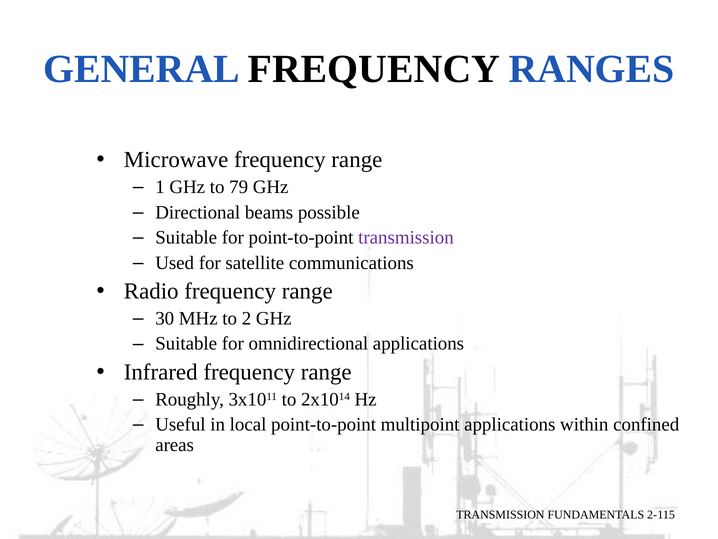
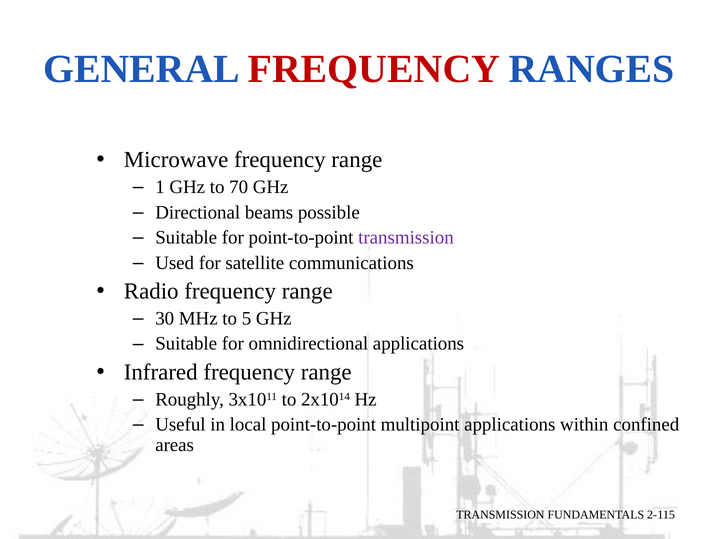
FREQUENCY colour: black -> red (374, 69)
79: 79 -> 70 (239, 187)
2: 2 -> 5 (247, 318)
